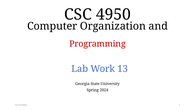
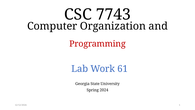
4950: 4950 -> 7743 (113, 14)
13: 13 -> 61 (123, 69)
